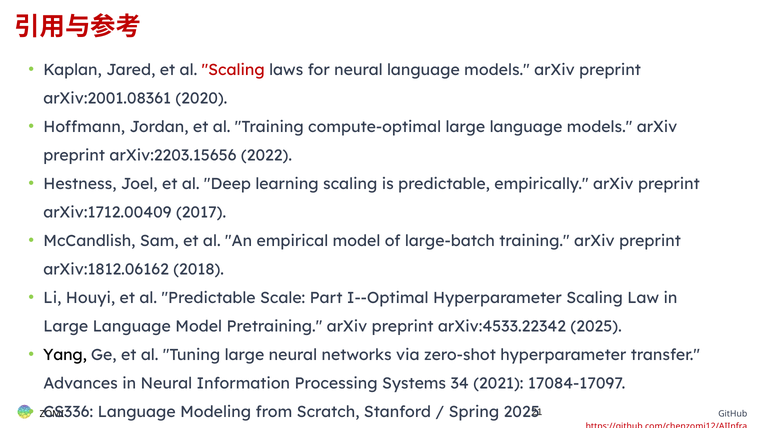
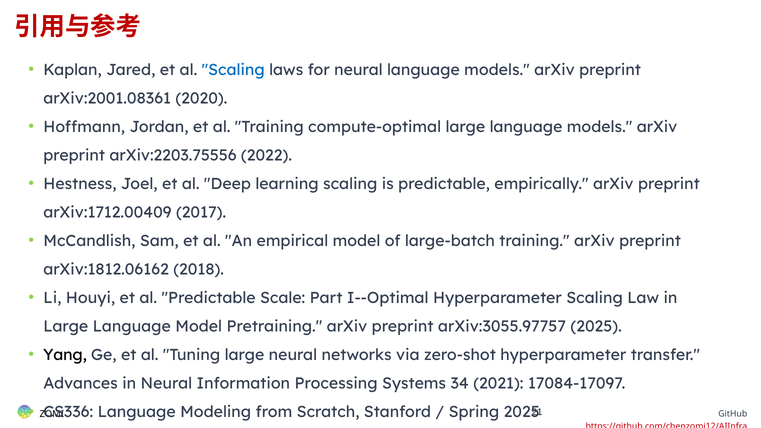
Scaling colour: red -> blue (233, 70)
arXiv:2203.15656: arXiv:2203.15656 -> arXiv:2203.75556 (173, 155)
arXiv:4533.22342: arXiv:4533.22342 -> arXiv:3055.97757 (502, 327)
